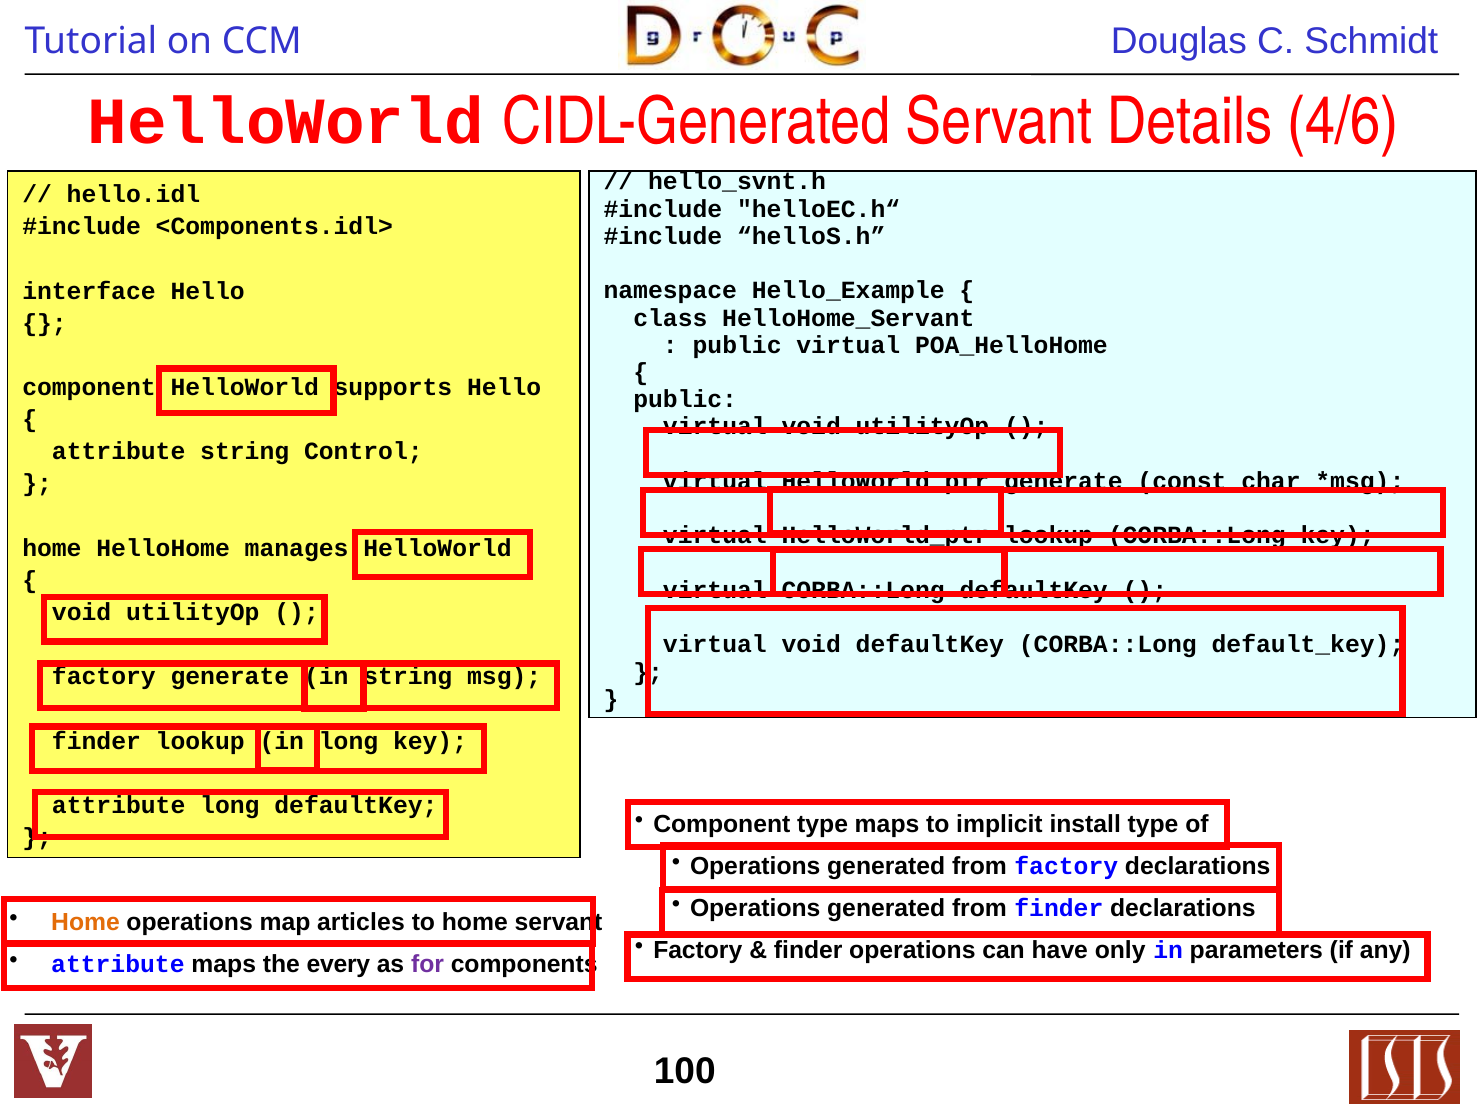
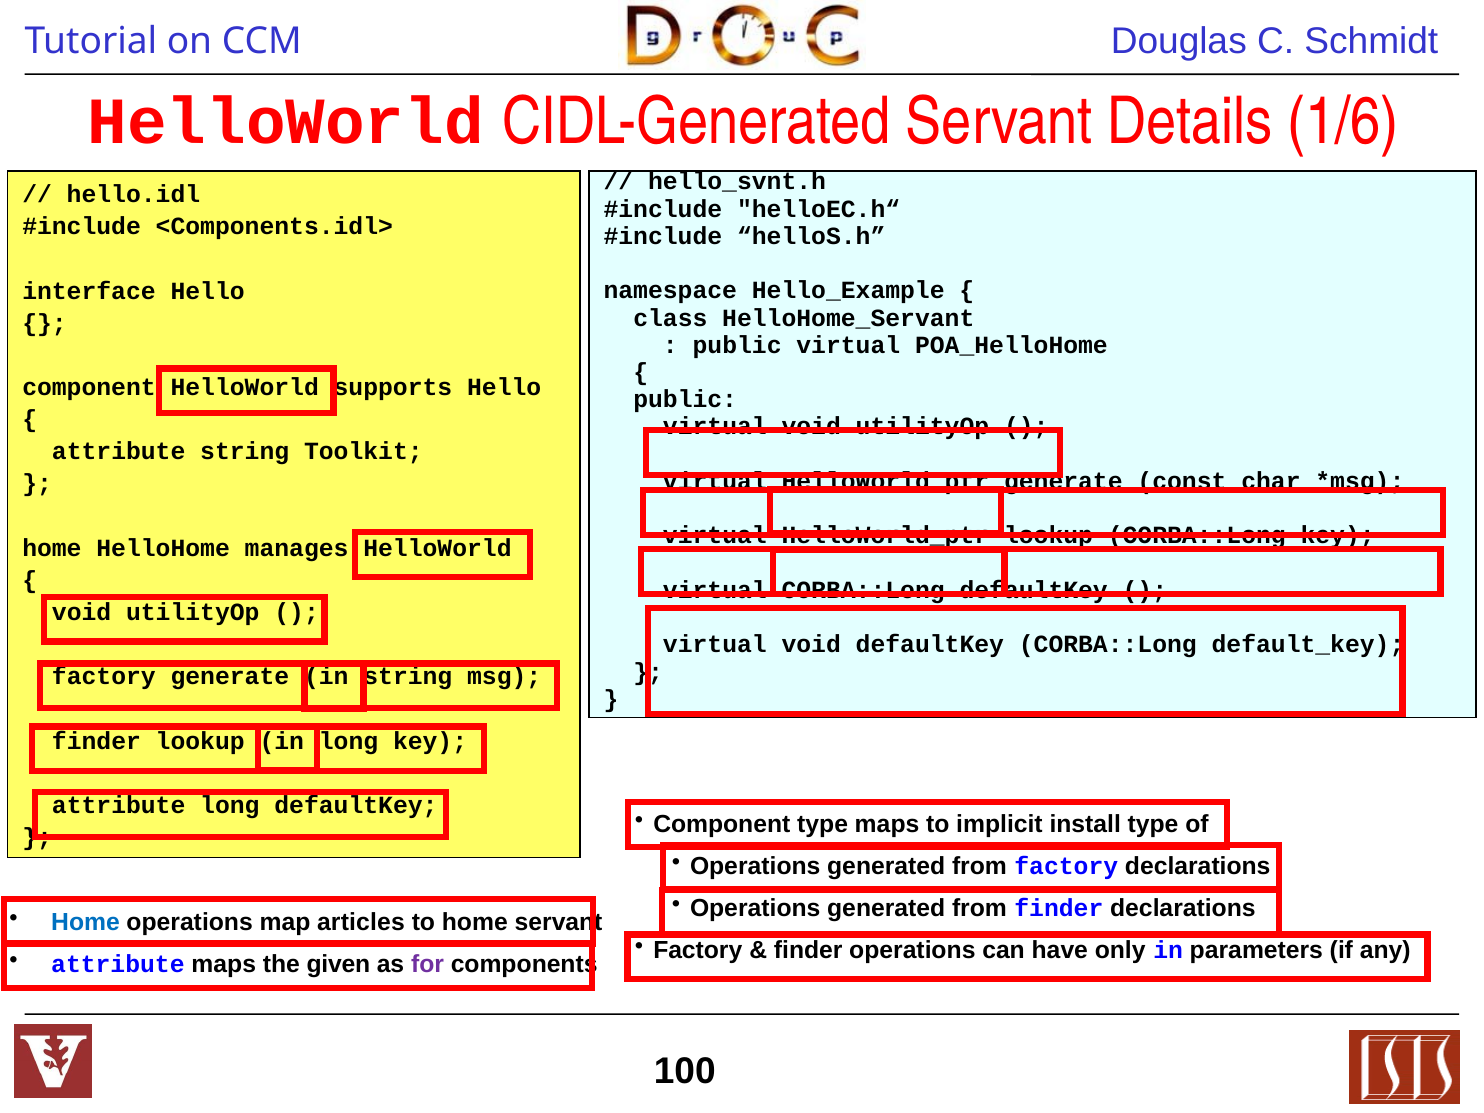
4/6: 4/6 -> 1/6 (1343, 122)
Control: Control -> Toolkit (363, 452)
Home colour: orange -> blue (85, 922)
every: every -> given (338, 964)
